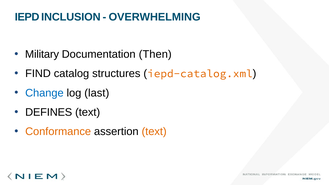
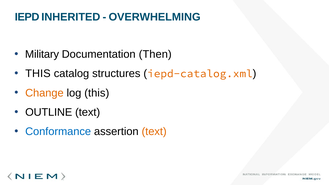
INCLUSION: INCLUSION -> INHERITED (71, 17)
FIND: FIND -> THIS (38, 74)
Change colour: blue -> orange (44, 93)
log last: last -> this (97, 93)
DEFINES: DEFINES -> OUTLINE (49, 112)
Conformance colour: orange -> blue (58, 132)
